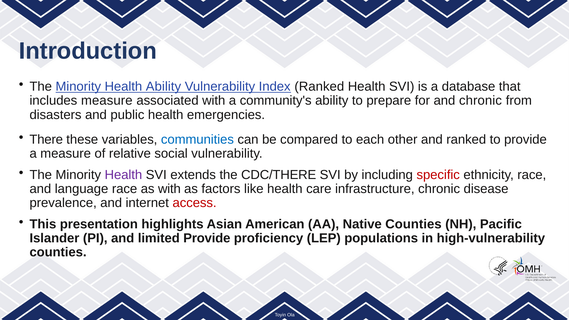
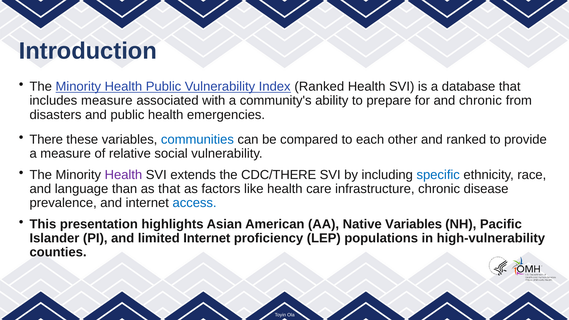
Health Ability: Ability -> Public (164, 87)
specific colour: red -> blue (438, 175)
language race: race -> than (125, 189)
as with: with -> that (169, 189)
access colour: red -> blue (195, 203)
Native Counties: Counties -> Variables (414, 224)
limited Provide: Provide -> Internet (207, 238)
